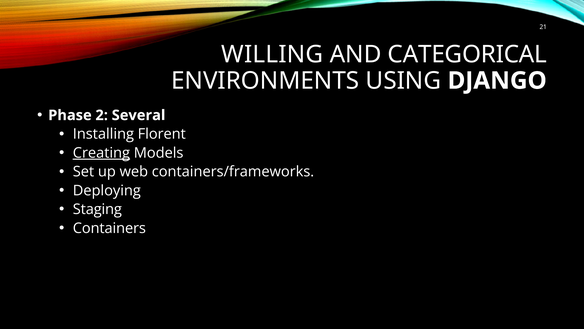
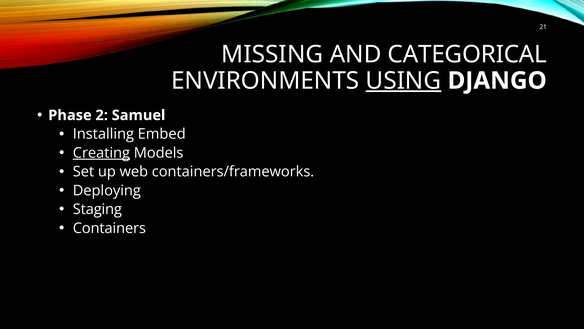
WILLING: WILLING -> MISSING (272, 54)
USING underline: none -> present (403, 81)
Several: Several -> Samuel (139, 115)
Florent: Florent -> Embed (162, 134)
